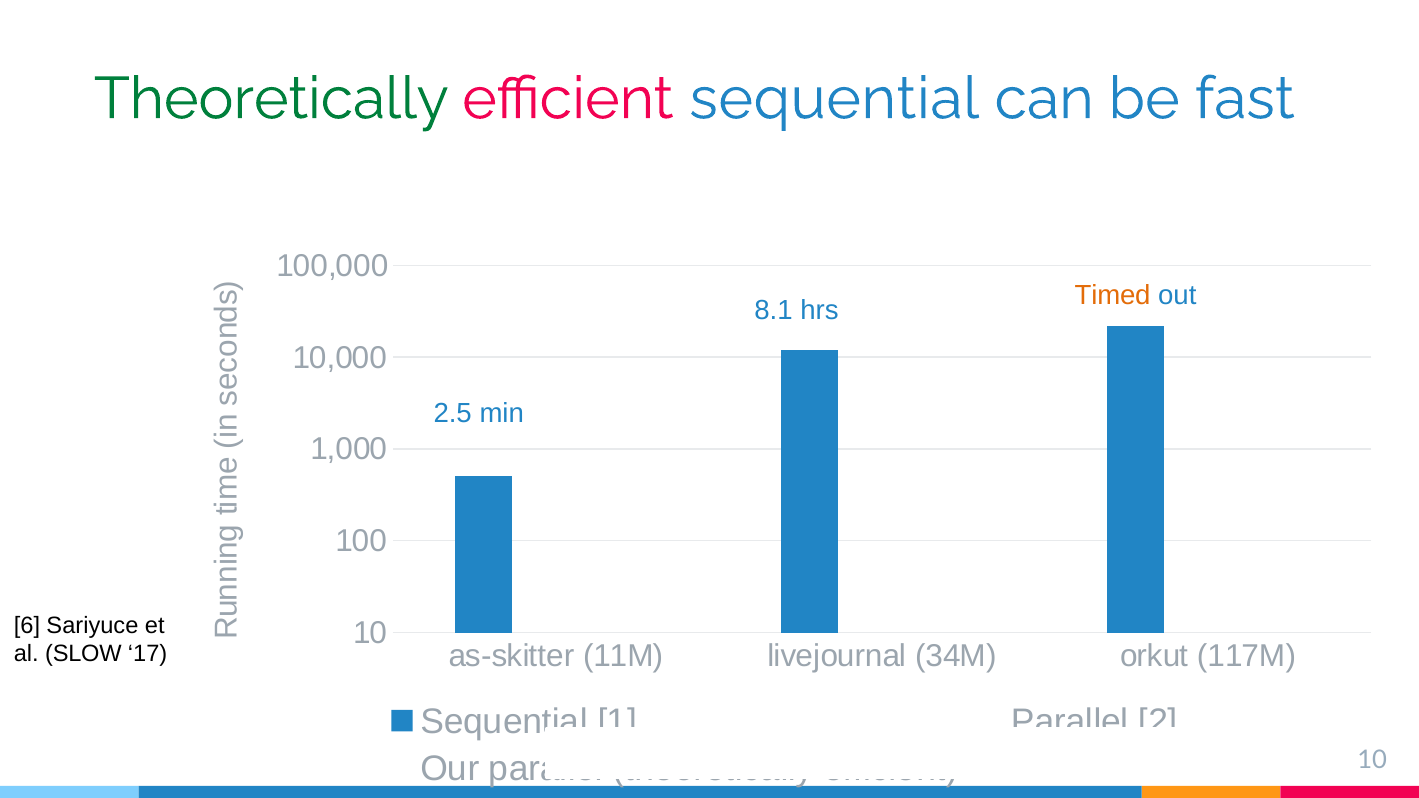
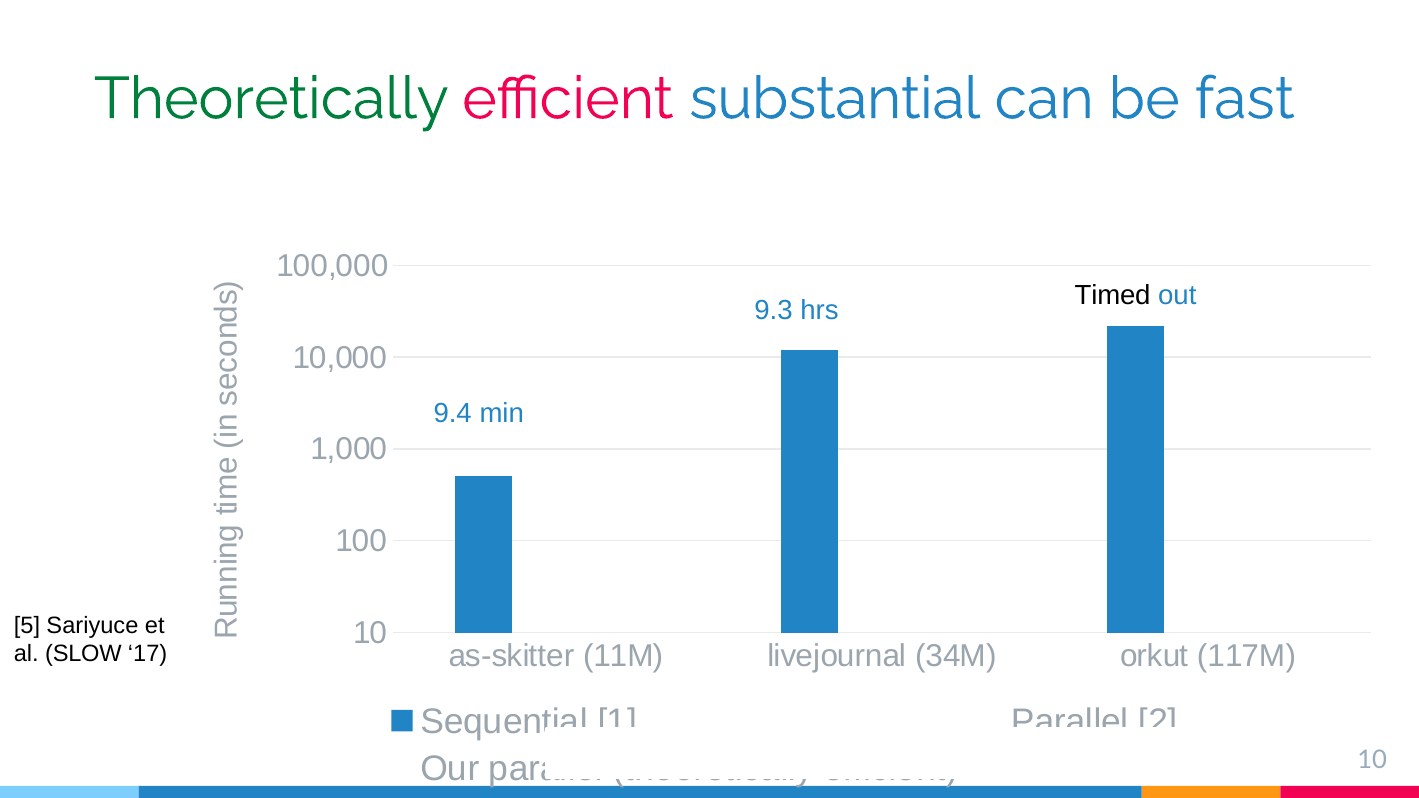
efficient sequential: sequential -> substantial (835, 99)
Timed colour: orange -> black (1113, 296)
8.1: 8.1 -> 9.3 (773, 310)
2.5: 2.5 -> 9.4 (453, 414)
6: 6 -> 5 (27, 626)
